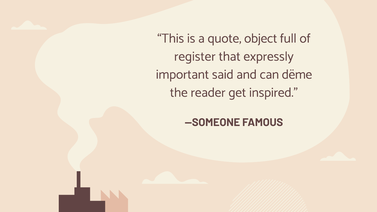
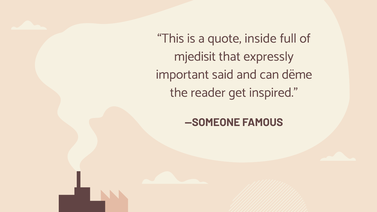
object: object -> inside (261, 38)
register: register -> mjedisit (195, 56)
